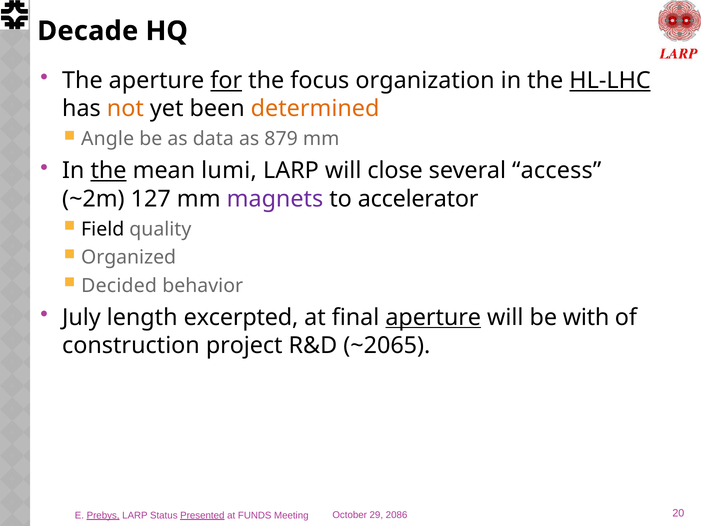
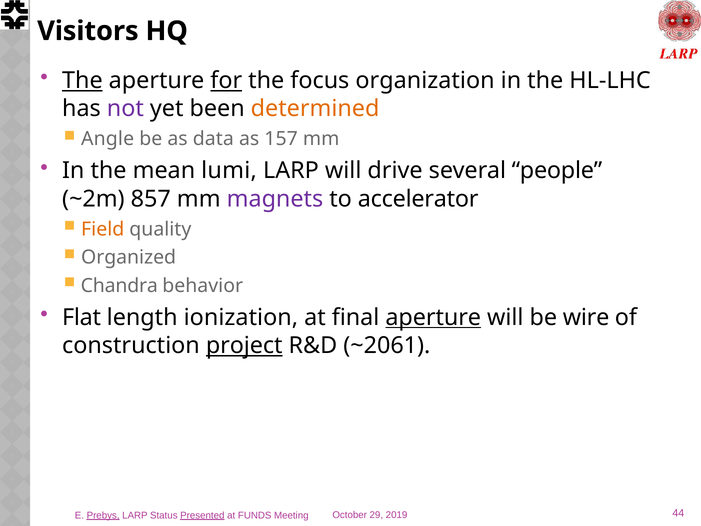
Decade: Decade -> Visitors (88, 31)
The underline: none -> present (82, 81)
HL-LHC underline: present -> none (610, 81)
not colour: orange -> purple (125, 109)
879: 879 -> 157 (281, 139)
the underline: present -> none (109, 171)
close: close -> drive (395, 171)
access: access -> people (557, 171)
127: 127 -> 857 (151, 199)
Field colour: black -> orange (103, 229)
Decided: Decided -> Chandra (119, 285)
July: July -> Flat (82, 317)
excerpted: excerpted -> ionization (241, 317)
with: with -> wire (586, 317)
project underline: none -> present (244, 345)
~2065: ~2065 -> ~2061 (387, 345)
2086: 2086 -> 2019 (397, 515)
20: 20 -> 44 (678, 513)
